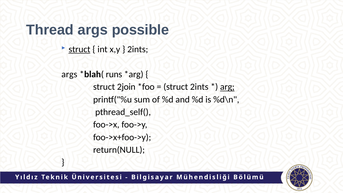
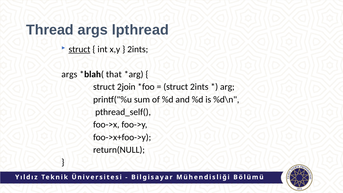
possible: possible -> lpthread (140, 30)
runs: runs -> that (114, 74)
arg underline: present -> none (227, 87)
